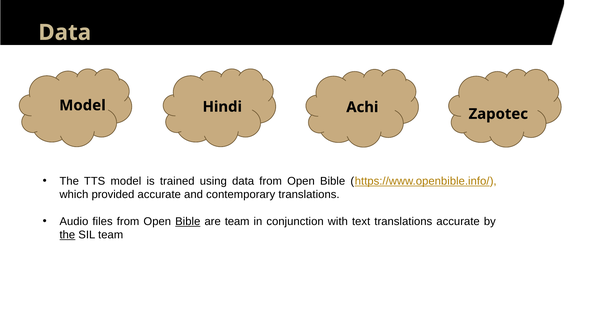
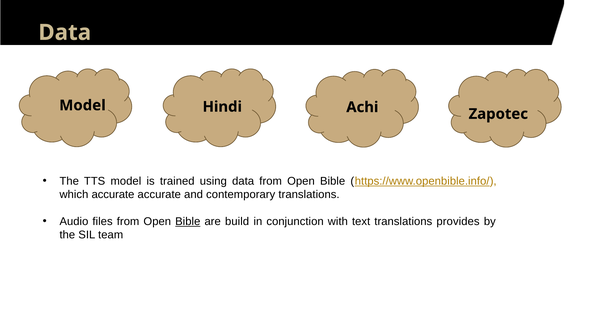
which provided: provided -> accurate (113, 194)
are team: team -> build (237, 221)
translations accurate: accurate -> provides (458, 221)
the underline: present -> none (67, 235)
